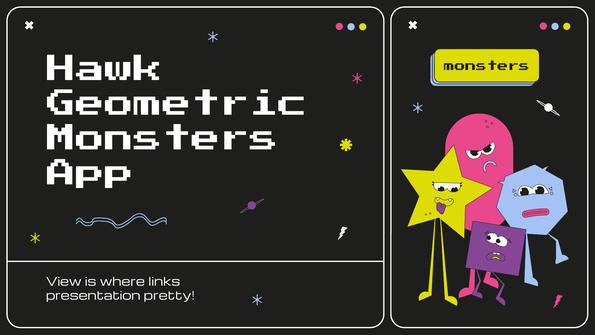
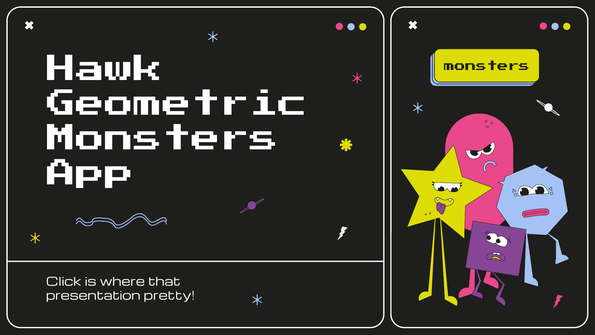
View: View -> Click (64, 282)
links: links -> that (164, 282)
